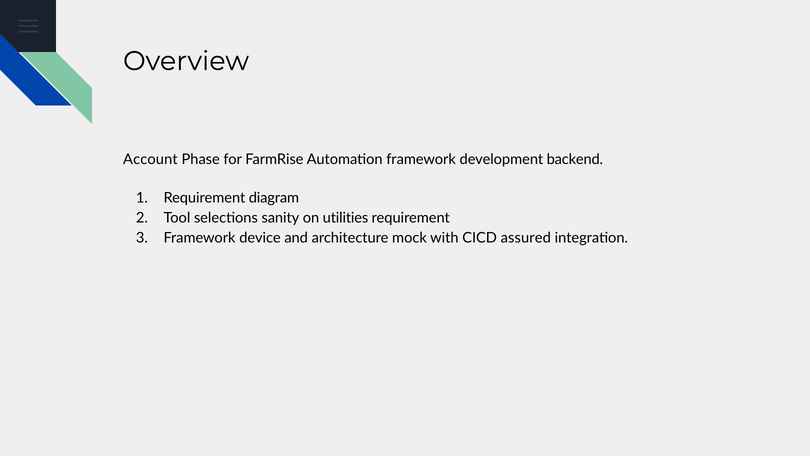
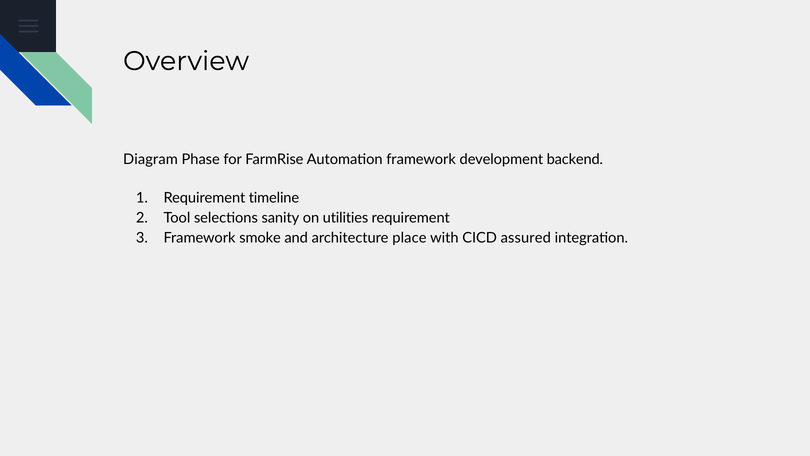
Account: Account -> Diagram (150, 159)
diagram: diagram -> timeline (274, 198)
device: device -> smoke (260, 238)
mock: mock -> place (409, 238)
